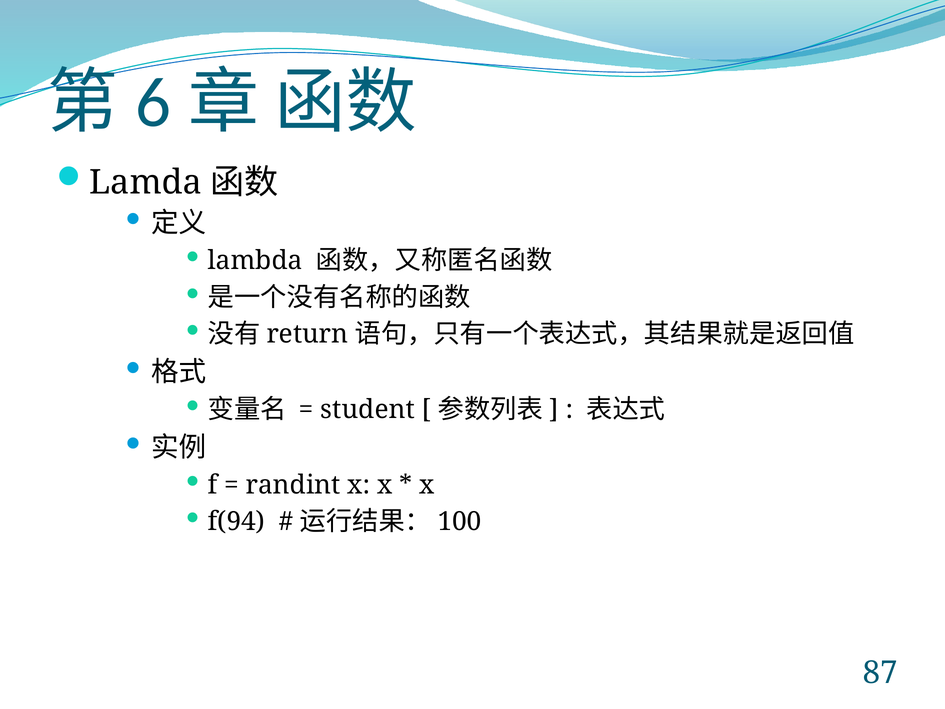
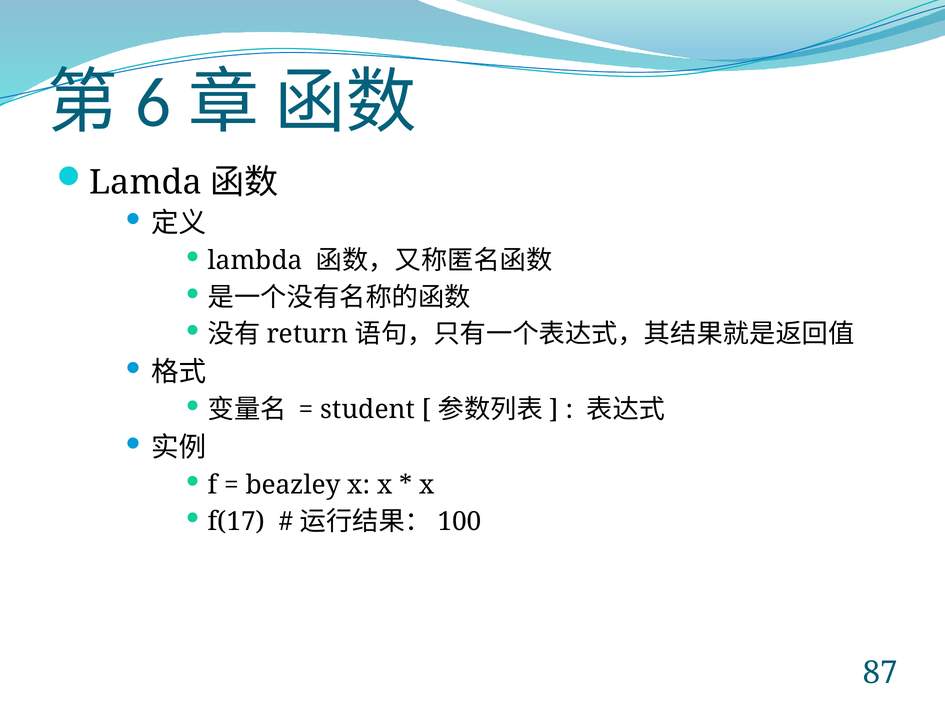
randint: randint -> beazley (293, 485)
f(94: f(94 -> f(17 (236, 522)
